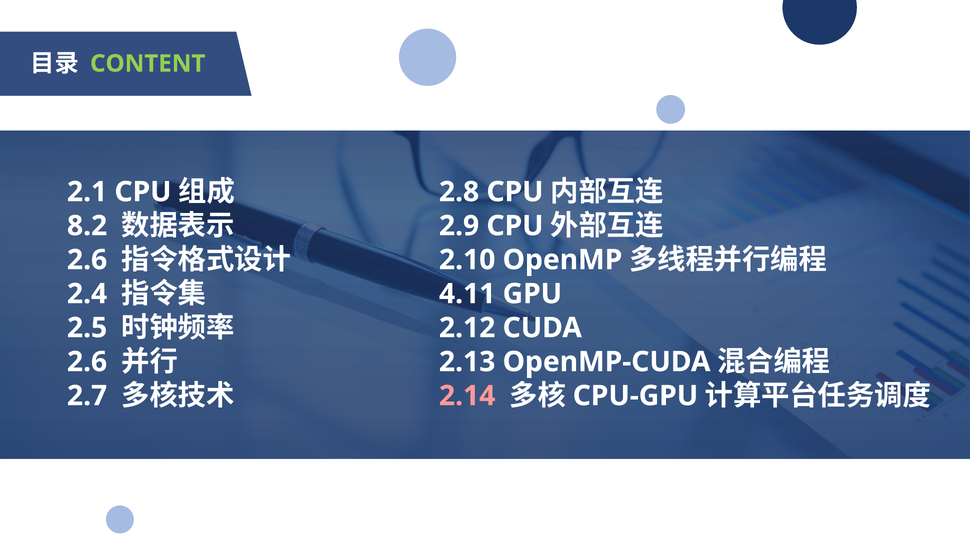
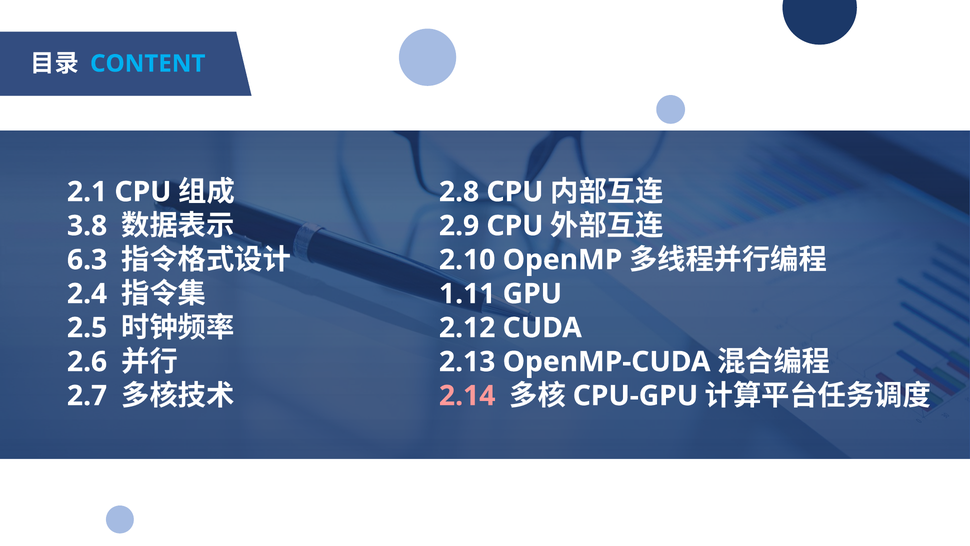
CONTENT colour: light green -> light blue (148, 64)
8.2: 8.2 -> 3.8 (87, 226)
2.6: 2.6 -> 6.3 (87, 260)
4.11: 4.11 -> 1.11 (467, 294)
